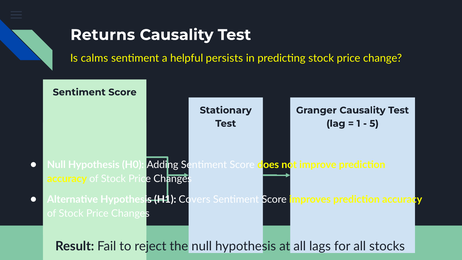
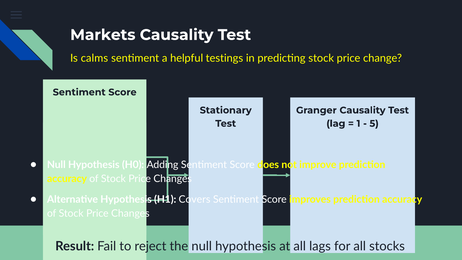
Returns: Returns -> Markets (103, 35)
persists: persists -> testings (224, 58)
